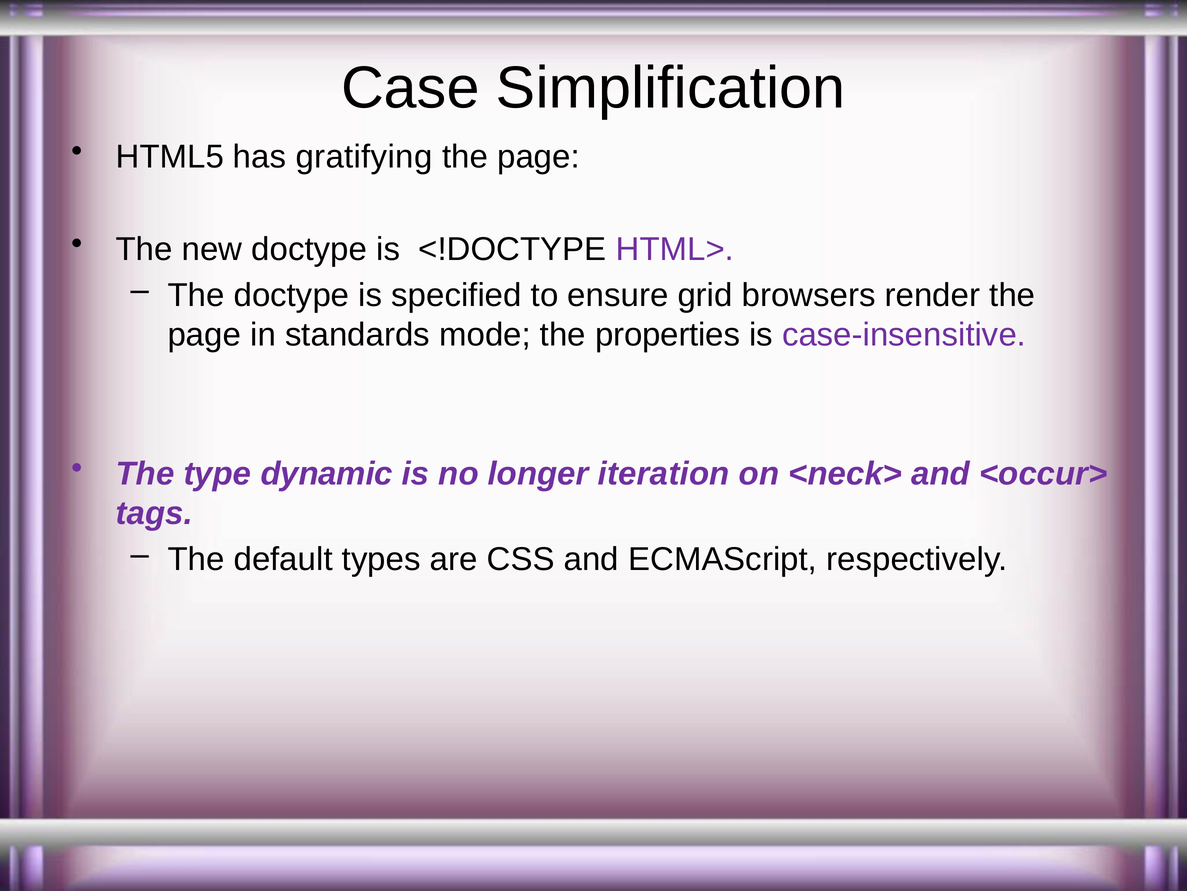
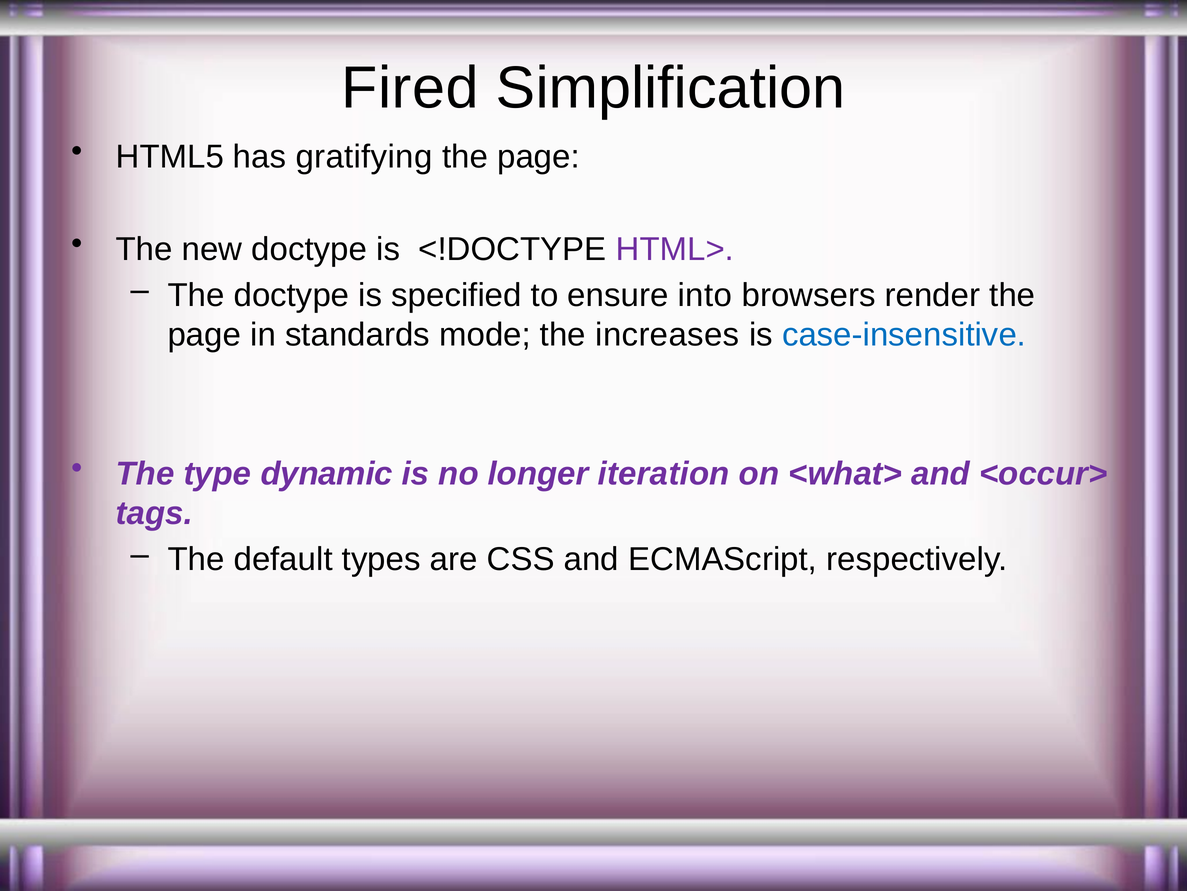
Case: Case -> Fired (410, 88)
grid: grid -> into (705, 295)
properties: properties -> increases (667, 335)
case-insensitive colour: purple -> blue (904, 335)
<neck>: <neck> -> <what> (845, 473)
